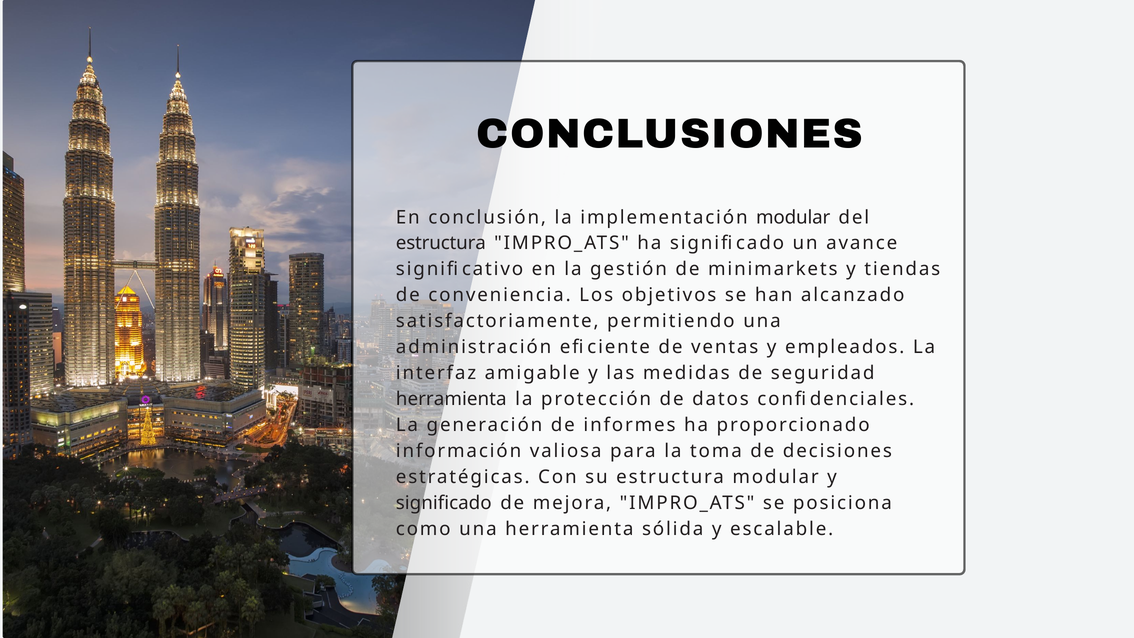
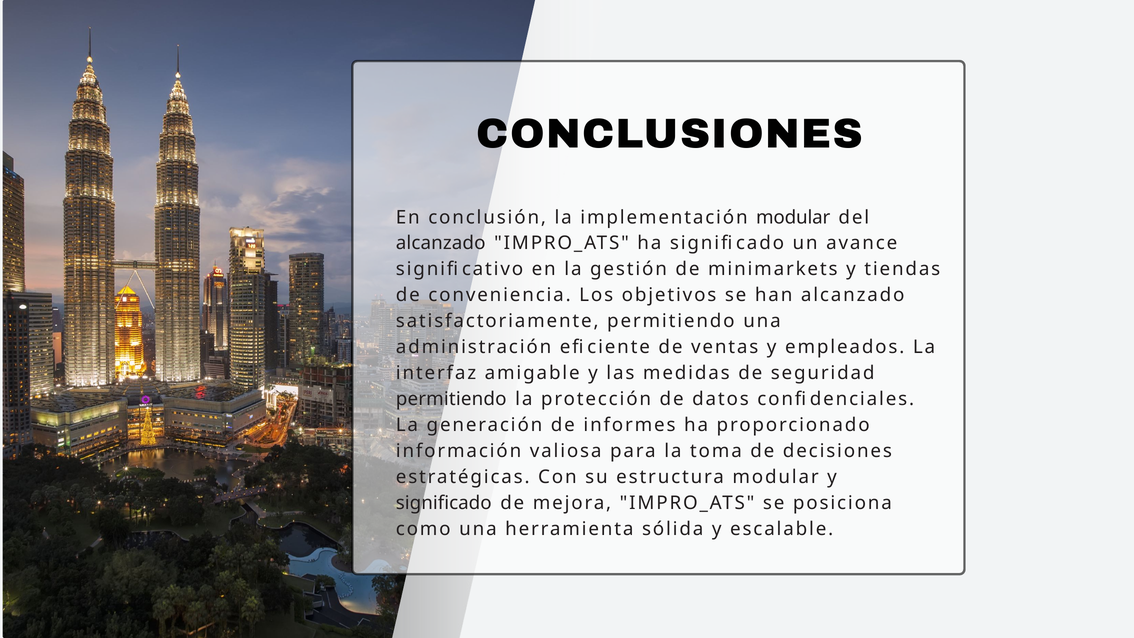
estructura: estructura -> alcanzado (441, 243)
herramienta: herramienta -> permitiendo (451, 399)
